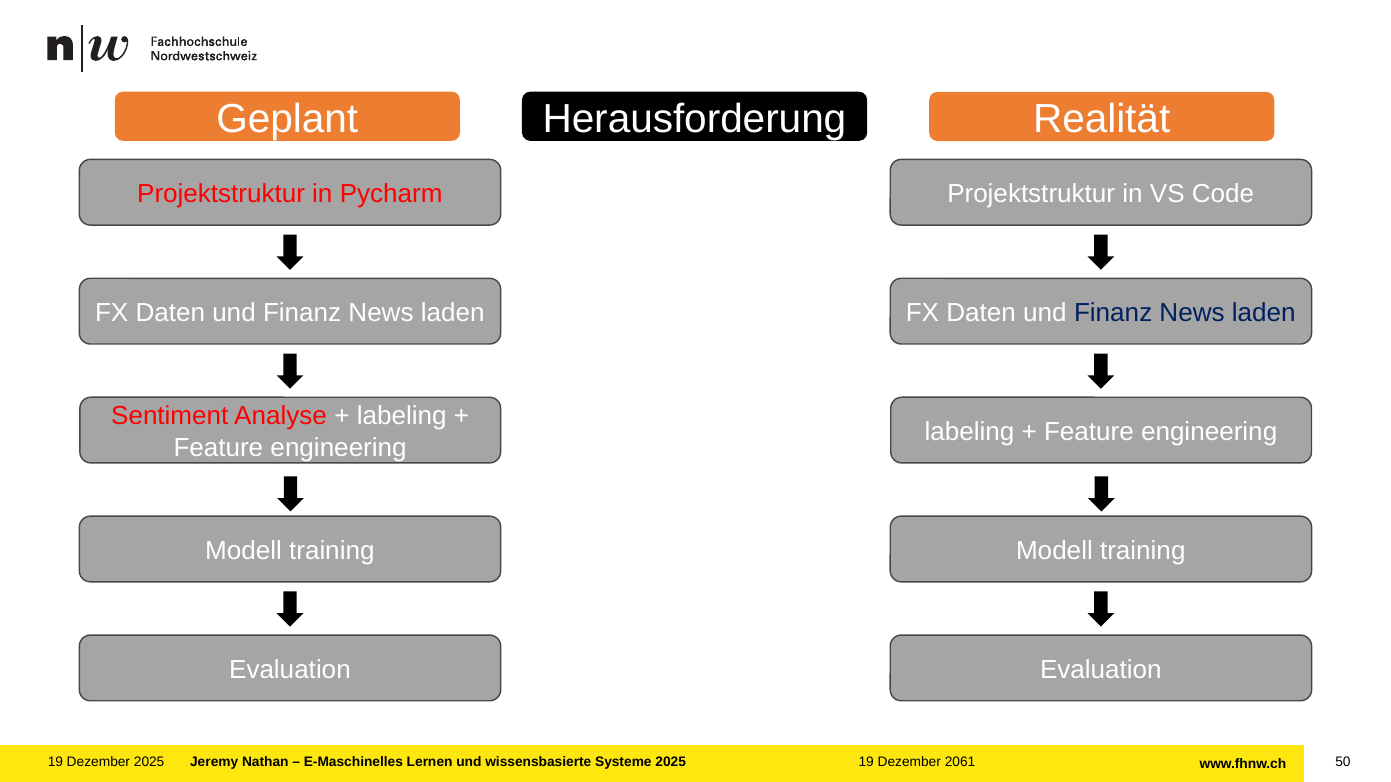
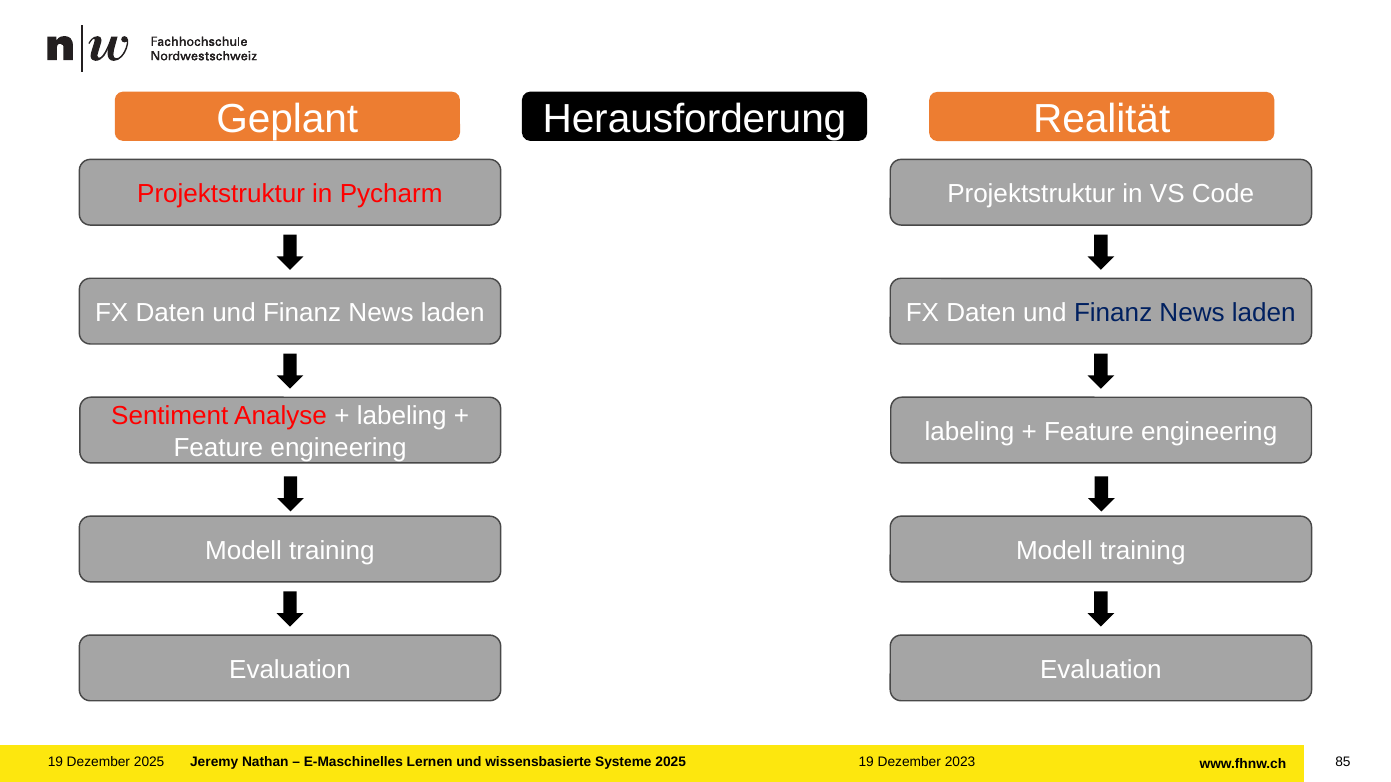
2061: 2061 -> 2023 (960, 763)
50: 50 -> 85 (1343, 763)
